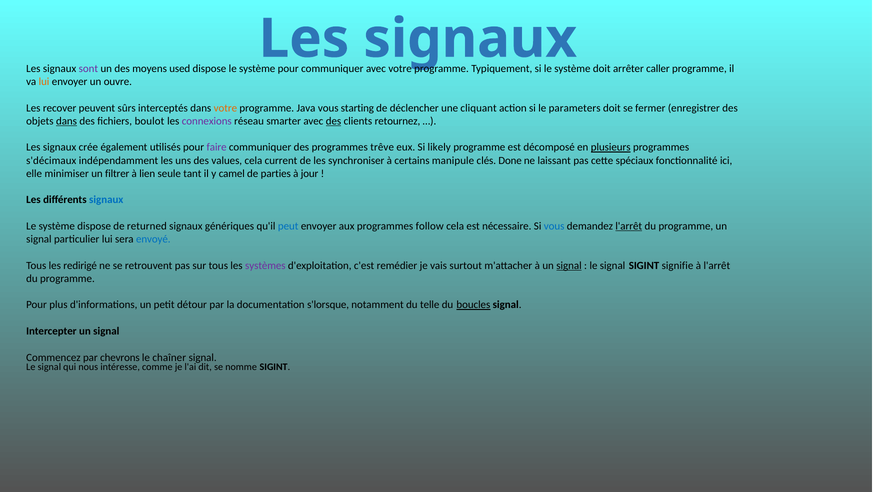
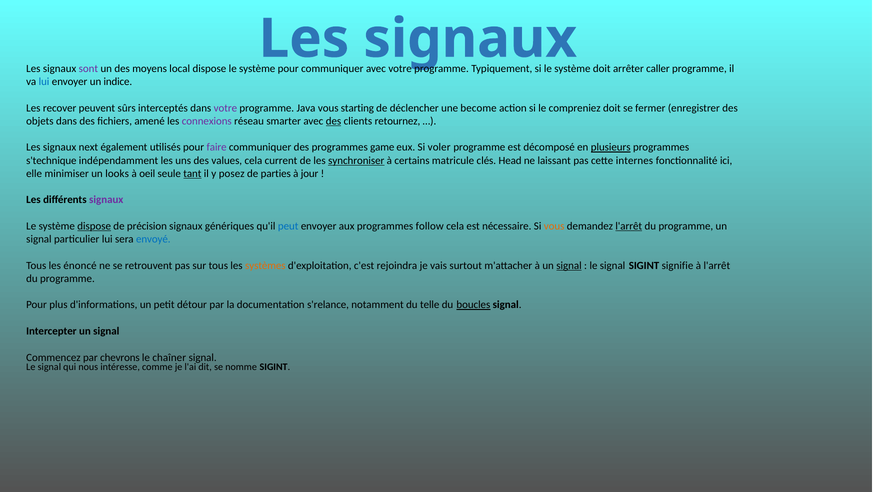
used: used -> local (180, 69)
lui colour: orange -> blue (44, 82)
ouvre: ouvre -> indice (118, 82)
votre colour: orange -> purple (225, 108)
cliquant: cliquant -> become (479, 108)
parameters: parameters -> compreniez (575, 108)
dans underline: present -> none (67, 121)
boulot: boulot -> amené (150, 121)
crée: crée -> next (88, 147)
trêve: trêve -> game (382, 147)
likely: likely -> voler (439, 147)
s'décimaux: s'décimaux -> s'technique (51, 160)
synchroniser underline: none -> present (356, 160)
manipule: manipule -> matricule (453, 160)
Done: Done -> Head (510, 160)
spéciaux: spéciaux -> internes (634, 160)
filtrer: filtrer -> looks (117, 173)
lien: lien -> oeil (147, 173)
tant underline: none -> present (192, 173)
camel: camel -> posez (232, 173)
signaux colour: blue -> purple (106, 200)
dispose underline: none -> present (94, 226)
returned: returned -> précision (147, 226)
vous colour: blue -> orange (554, 226)
redirigé: redirigé -> énoncé (80, 265)
systèmes colour: purple -> orange (265, 265)
remédier: remédier -> rejoindra (397, 265)
s'lorsque: s'lorsque -> s'relance (328, 305)
